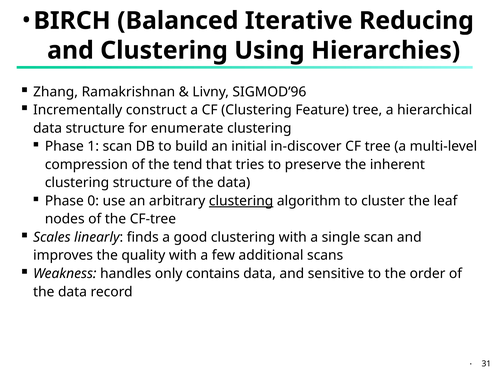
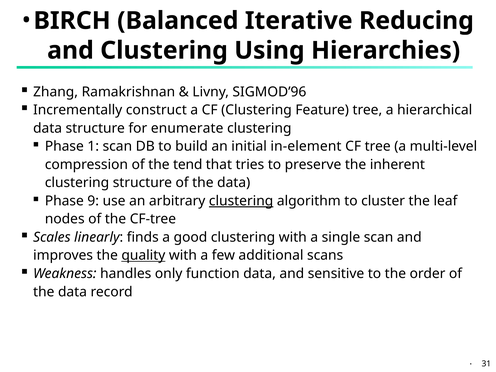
in-discover: in-discover -> in-element (306, 146)
0: 0 -> 9 (93, 201)
quality underline: none -> present (143, 255)
contains: contains -> function (213, 274)
